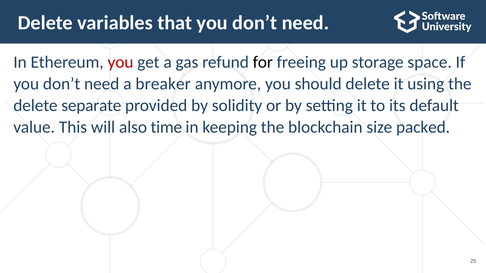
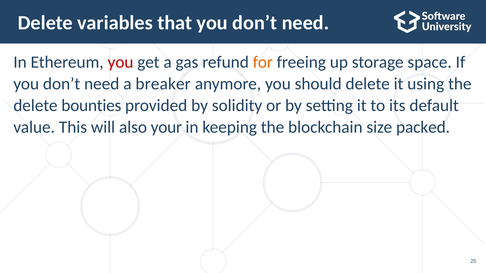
for colour: black -> orange (263, 62)
separate: separate -> bounties (91, 106)
time: time -> your (166, 127)
